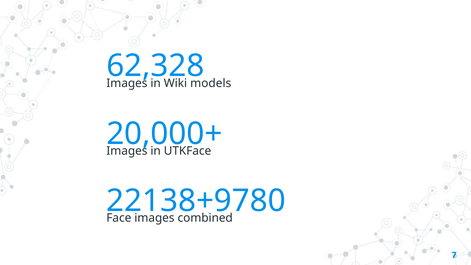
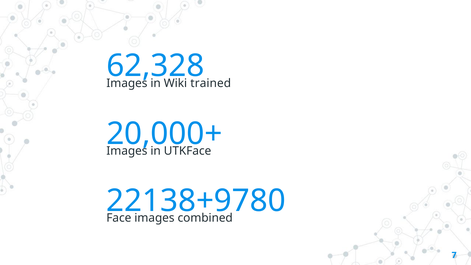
models: models -> trained (211, 83)
